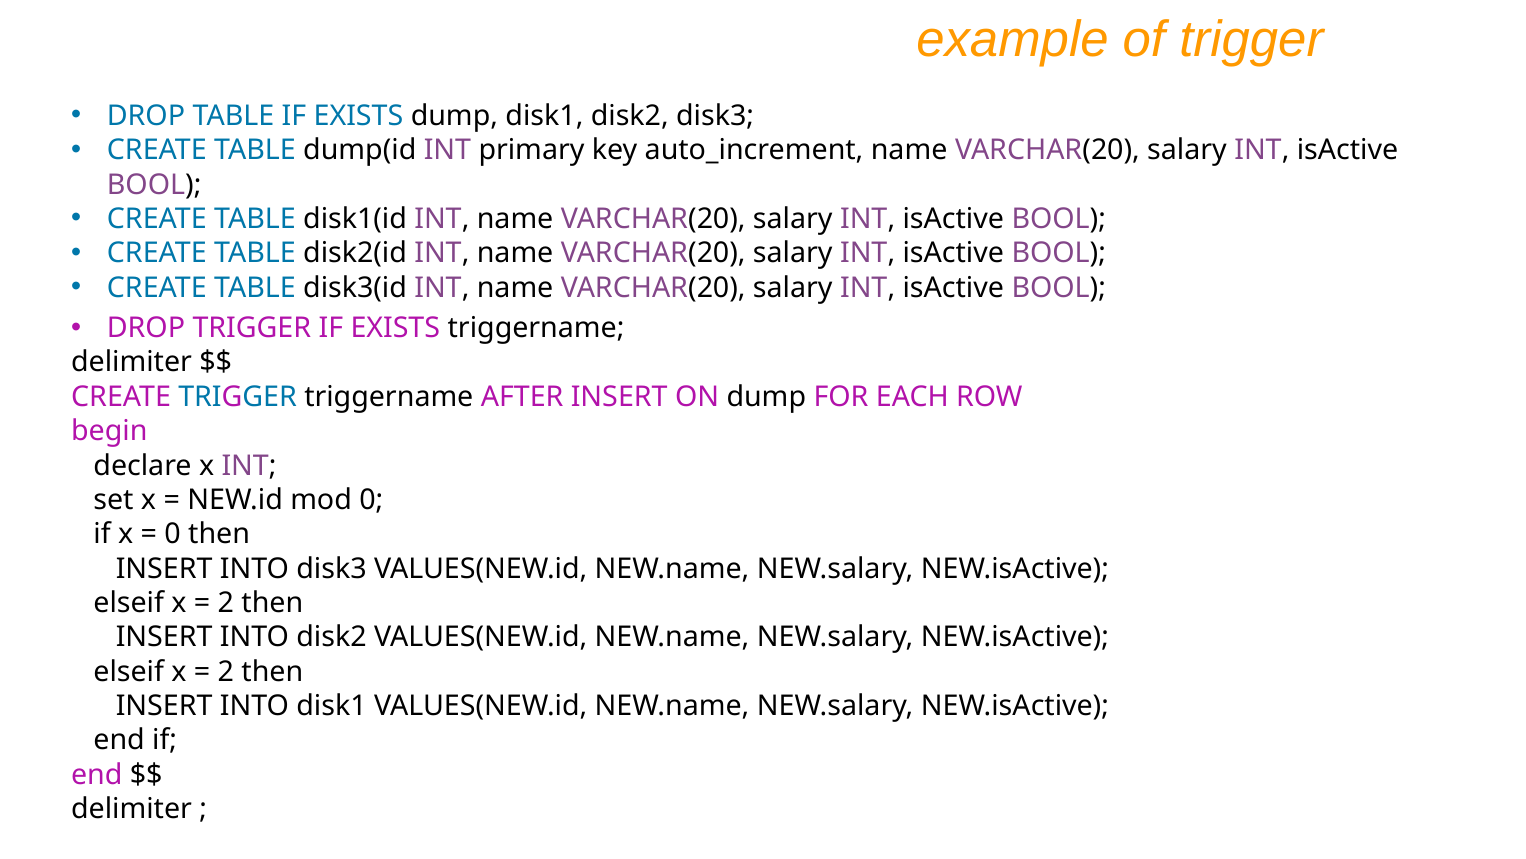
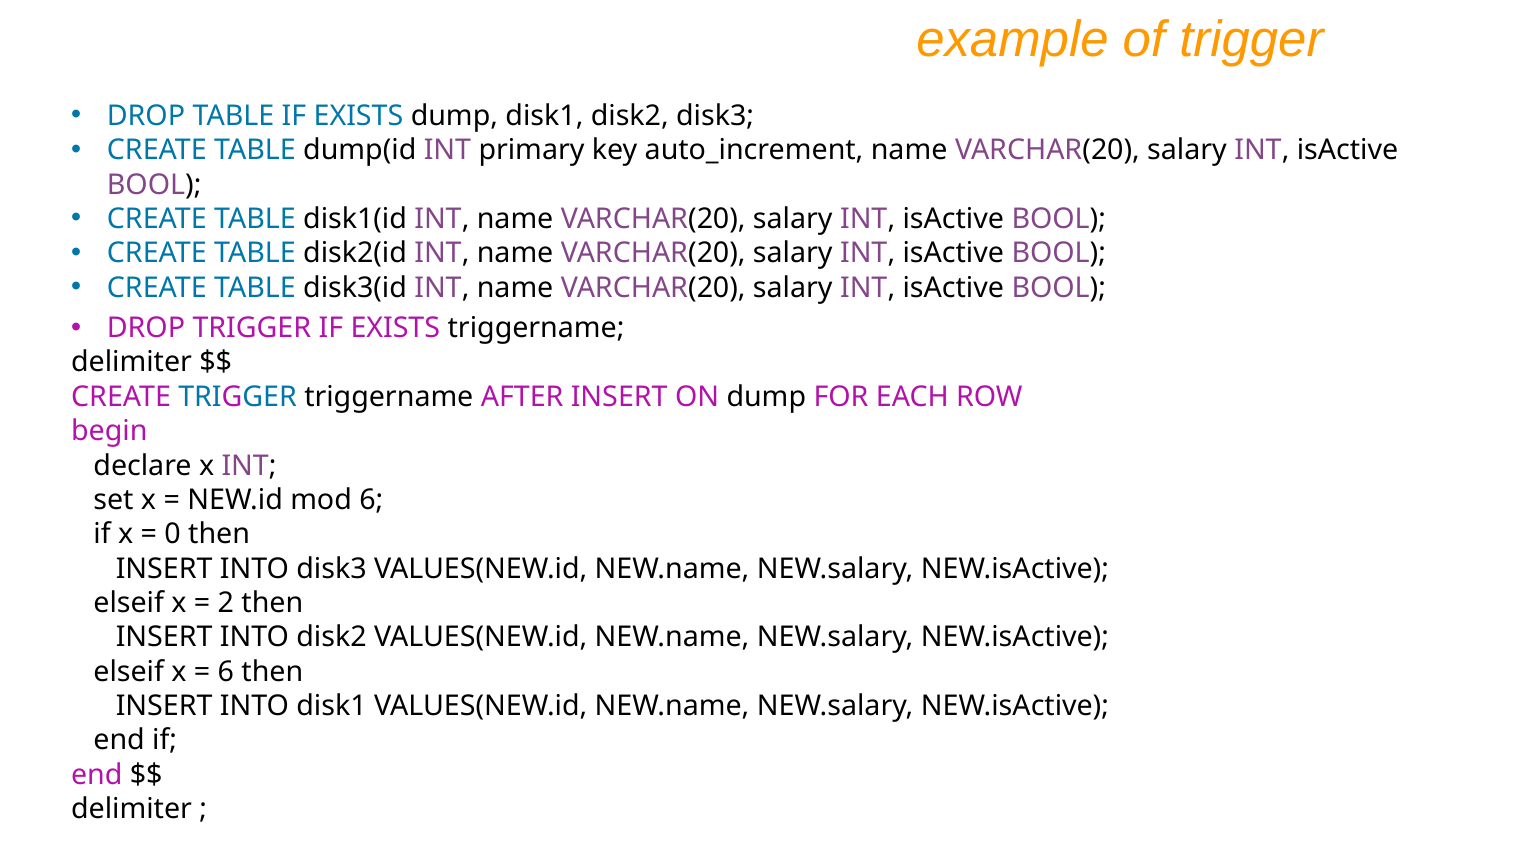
mod 0: 0 -> 6 (371, 500)
2: 2 -> 6 (226, 671)
